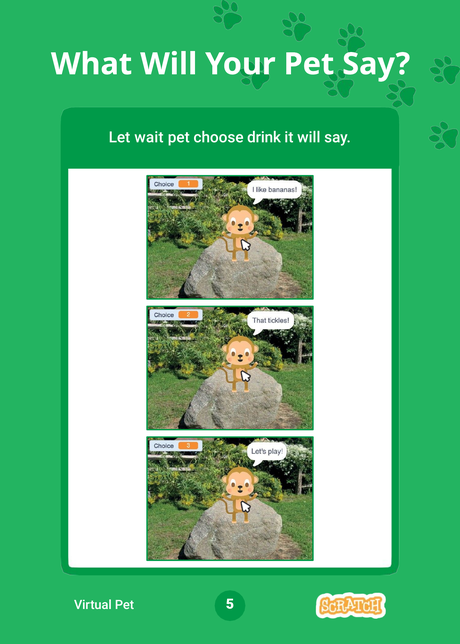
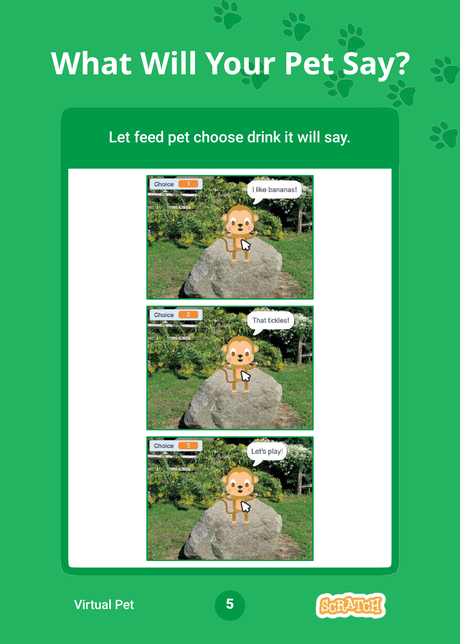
wait: wait -> feed (149, 137)
